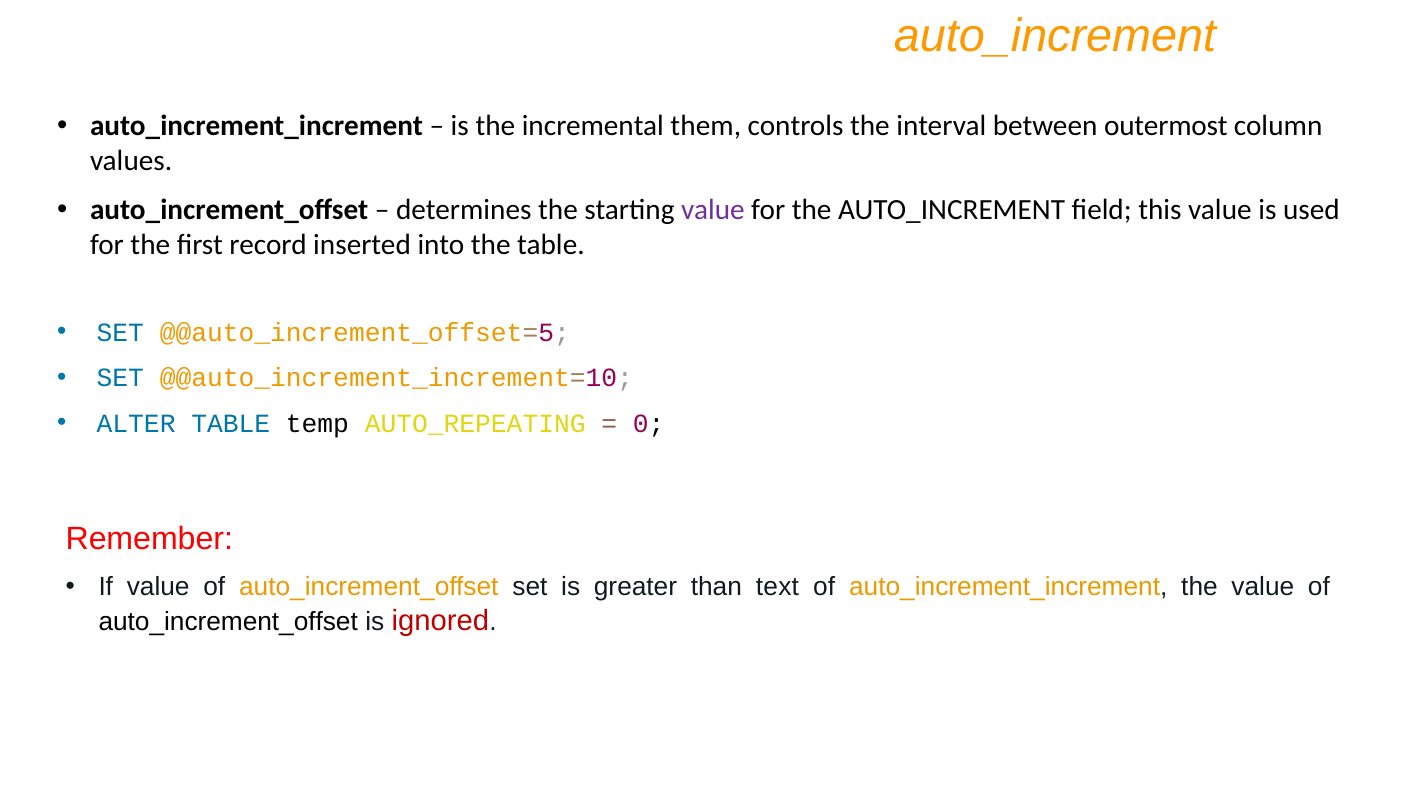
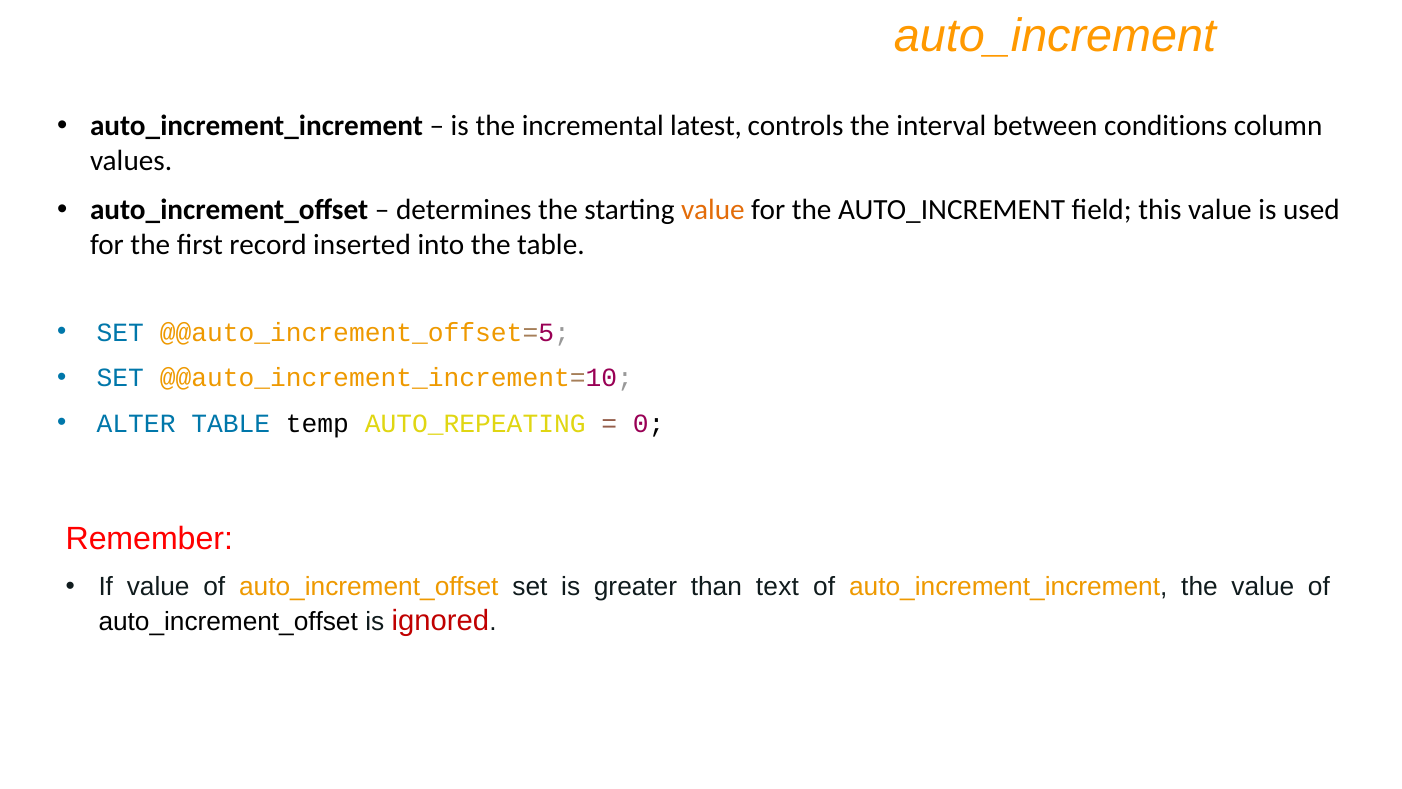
them: them -> latest (706, 126)
outermost: outermost -> conditions (1166, 126)
value colour: purple -> orange (713, 210)
